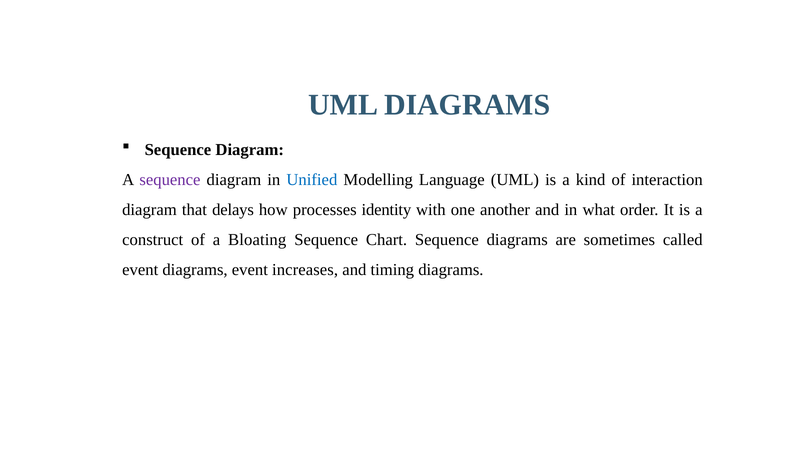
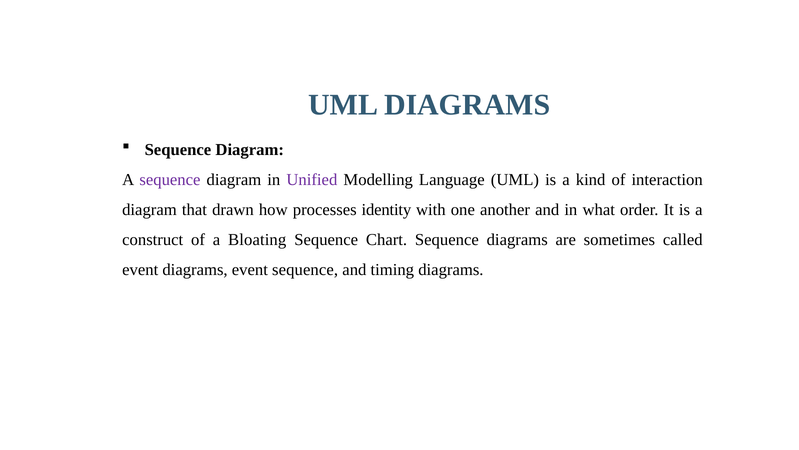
Unified colour: blue -> purple (312, 179)
delays: delays -> drawn (233, 209)
event increases: increases -> sequence (305, 269)
